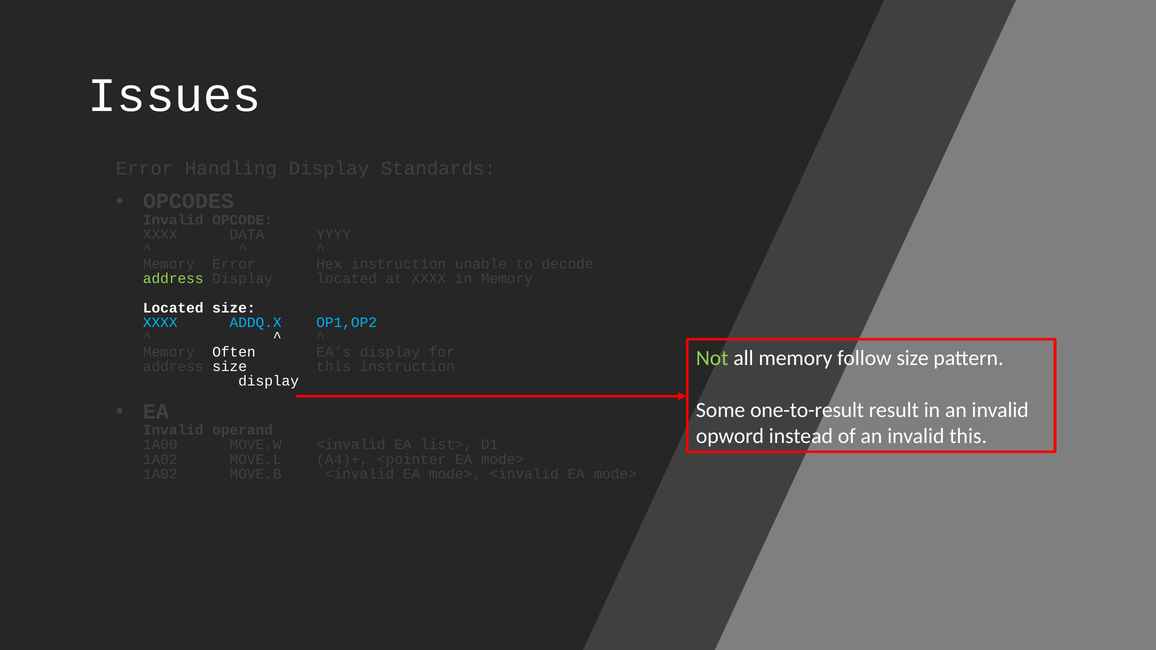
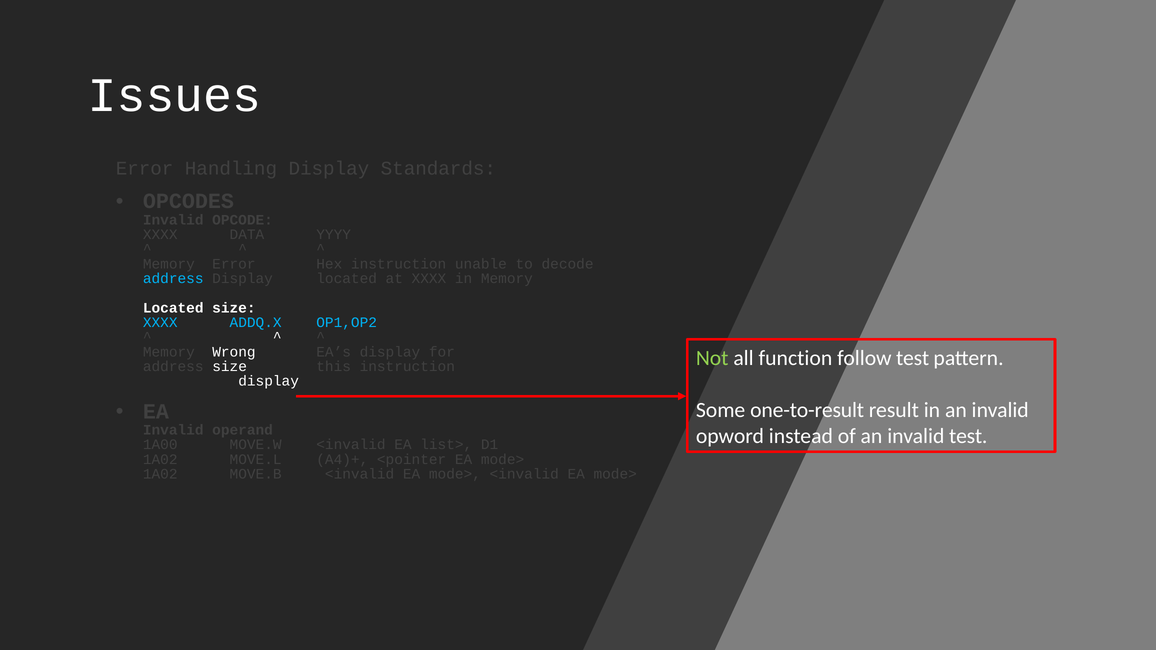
address colour: light green -> light blue (173, 279)
Often: Often -> Wrong (234, 352)
all memory: memory -> function (795, 358)
follow size: size -> test (913, 358)
invalid this: this -> test (968, 436)
